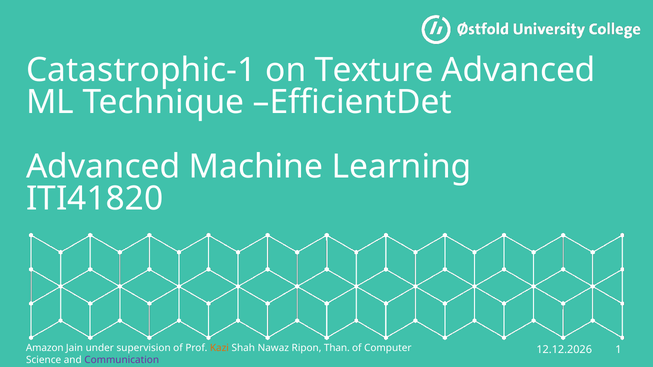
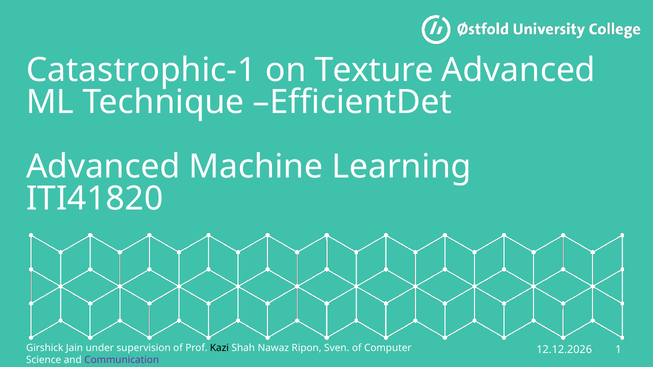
Amazon: Amazon -> Girshick (45, 348)
Kazi colour: orange -> black (219, 348)
Than: Than -> Sven (337, 348)
